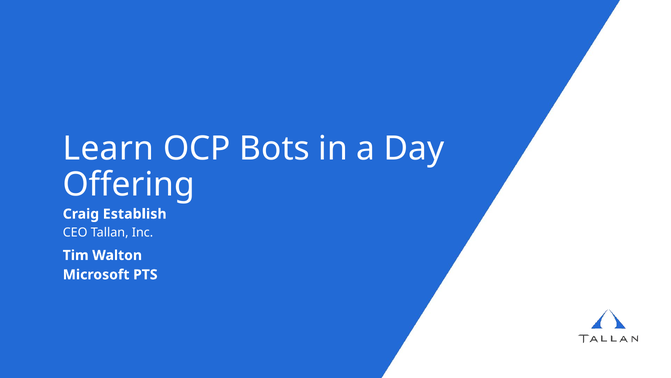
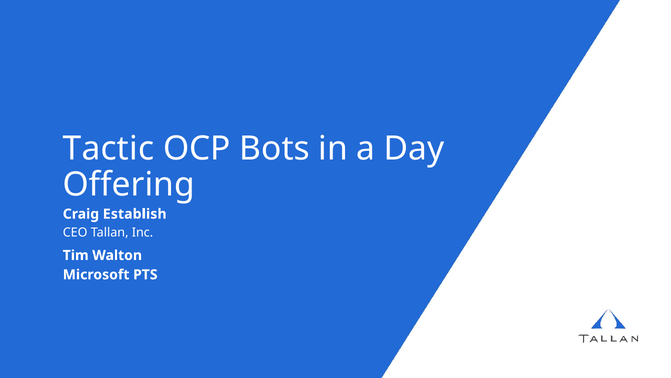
Learn: Learn -> Tactic (108, 148)
